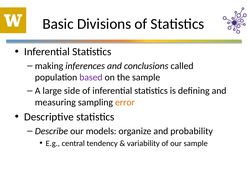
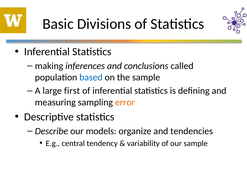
based colour: purple -> blue (91, 77)
side: side -> first (72, 91)
probability: probability -> tendencies (192, 131)
